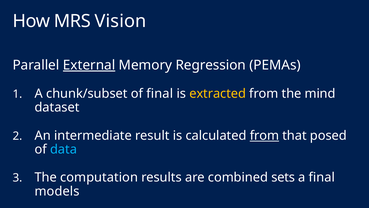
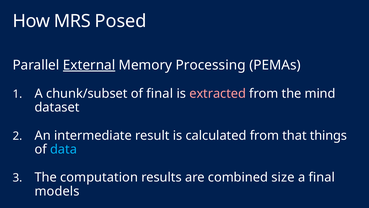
Vision: Vision -> Posed (121, 21)
Regression: Regression -> Processing (211, 65)
extracted colour: yellow -> pink (218, 93)
from underline: present -> none (264, 135)
posed: posed -> things (328, 135)
sets: sets -> size (283, 177)
